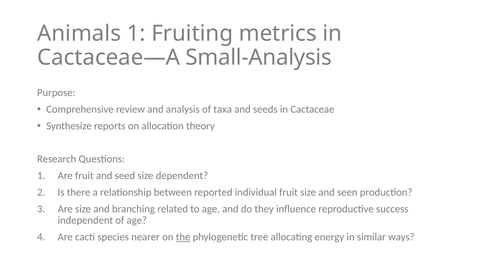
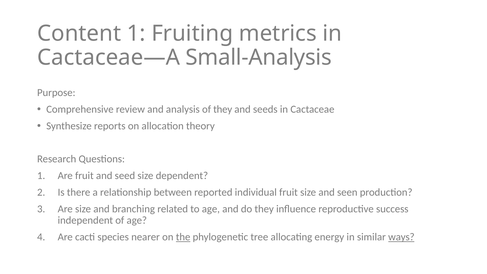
Animals: Animals -> Content (79, 33)
of taxa: taxa -> they (223, 109)
ways underline: none -> present (401, 237)
